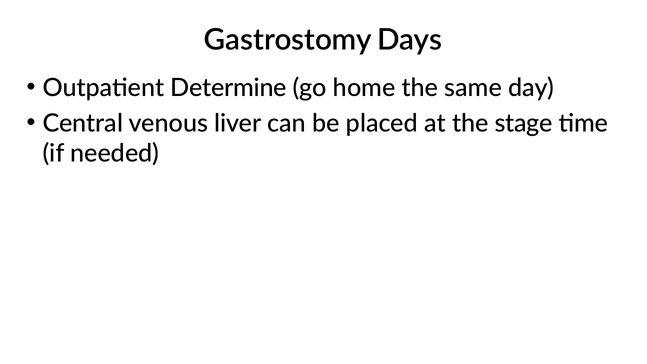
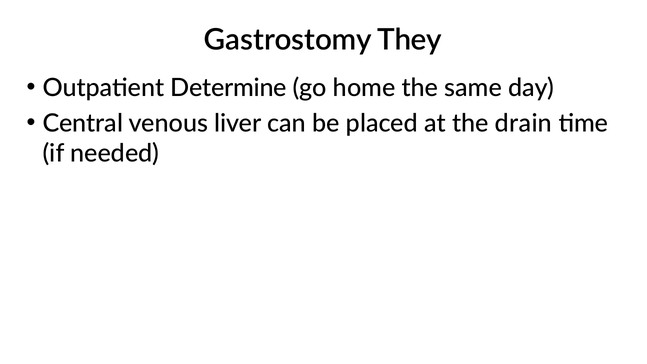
Days: Days -> They (410, 40)
stage: stage -> drain (523, 123)
